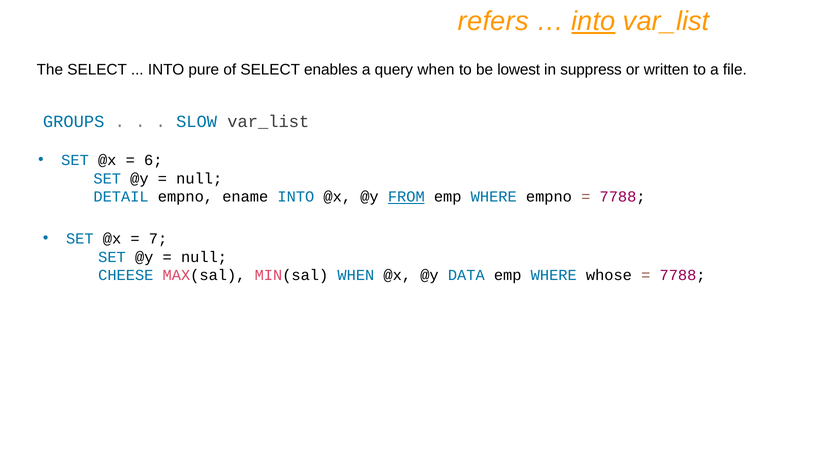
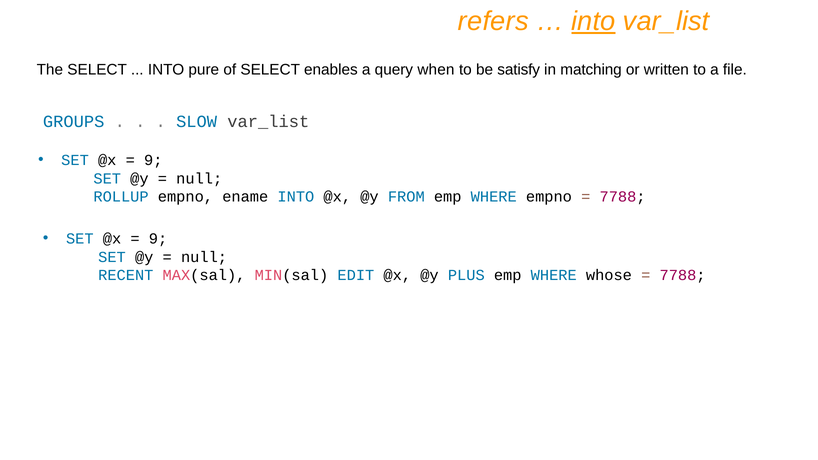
lowest: lowest -> satisfy (519, 70)
suppress: suppress -> matching (591, 70)
6: 6 -> 9 (153, 160)
DETAIL: DETAIL -> ROLLUP (121, 197)
FROM underline: present -> none (406, 197)
7: 7 -> 9 (158, 239)
CHEESE: CHEESE -> RECENT (126, 275)
MIN(sal WHEN: WHEN -> EDIT (356, 275)
DATA: DATA -> PLUS (466, 275)
